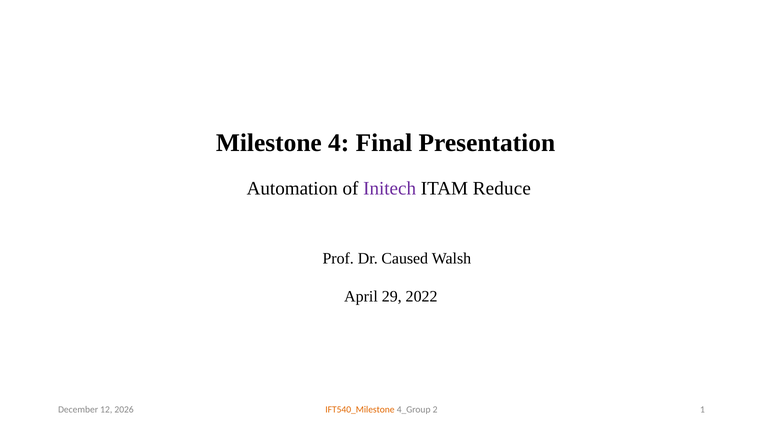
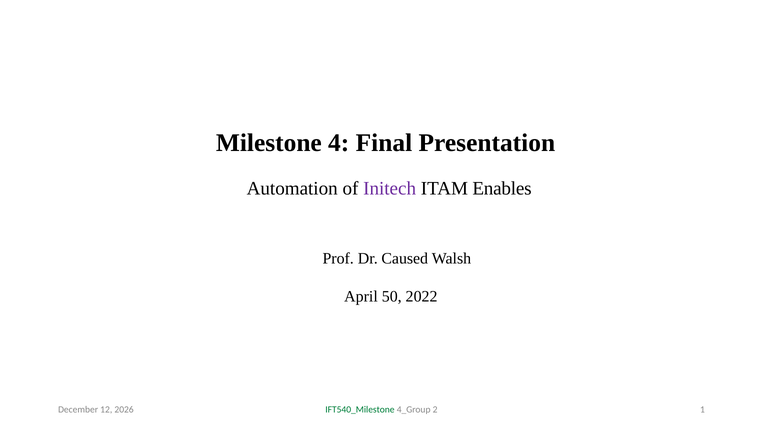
Reduce: Reduce -> Enables (502, 189)
29: 29 -> 50 (392, 297)
IFT540_Milestone colour: orange -> green (360, 410)
